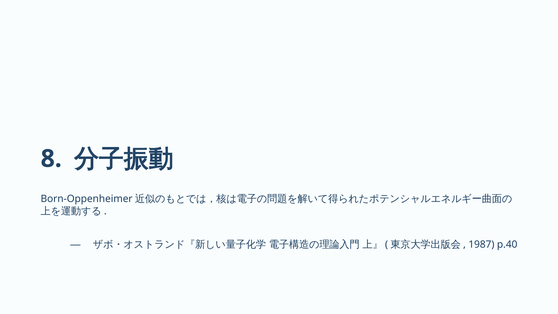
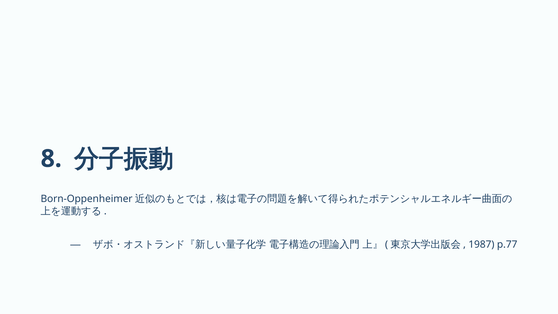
p.40: p.40 -> p.77 (507, 244)
